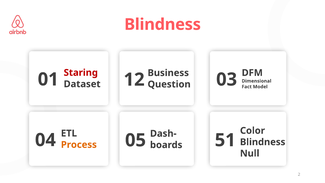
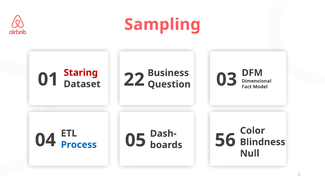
Blindness: Blindness -> Sampling (162, 24)
12: 12 -> 22 (134, 80)
Process colour: orange -> blue (79, 145)
51: 51 -> 56 (225, 140)
